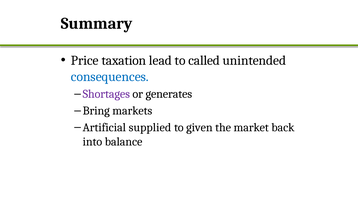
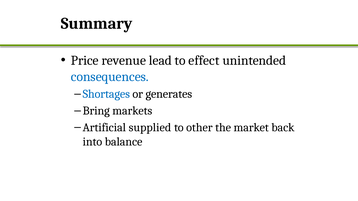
taxation: taxation -> revenue (124, 61)
called: called -> effect (204, 61)
Shortages colour: purple -> blue (106, 94)
given: given -> other (199, 128)
